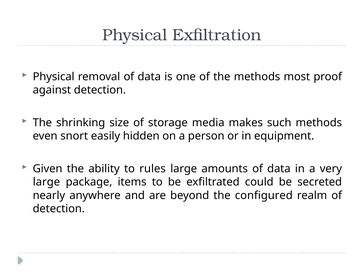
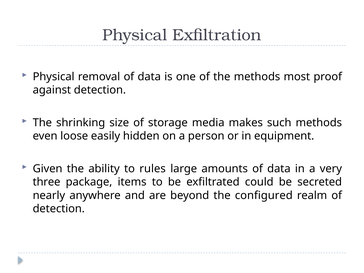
snort: snort -> loose (74, 136)
large: large -> three (47, 182)
